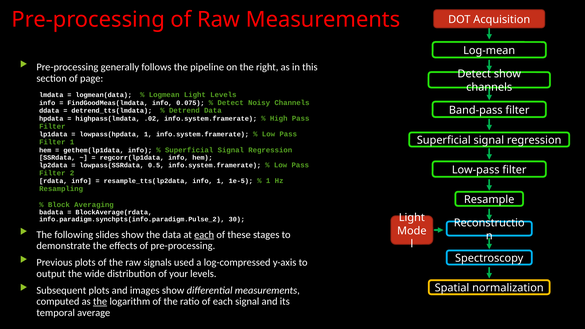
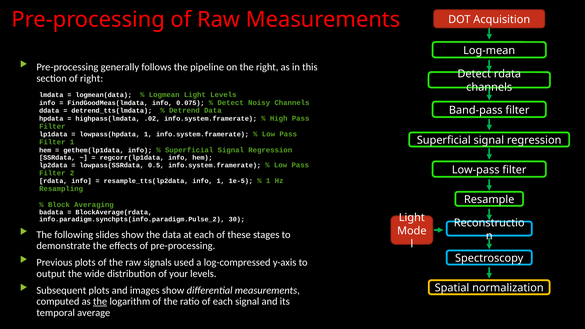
Detect show: show -> rdata (507, 74)
of page: page -> right (92, 78)
each underline: present -> none (204, 235)
